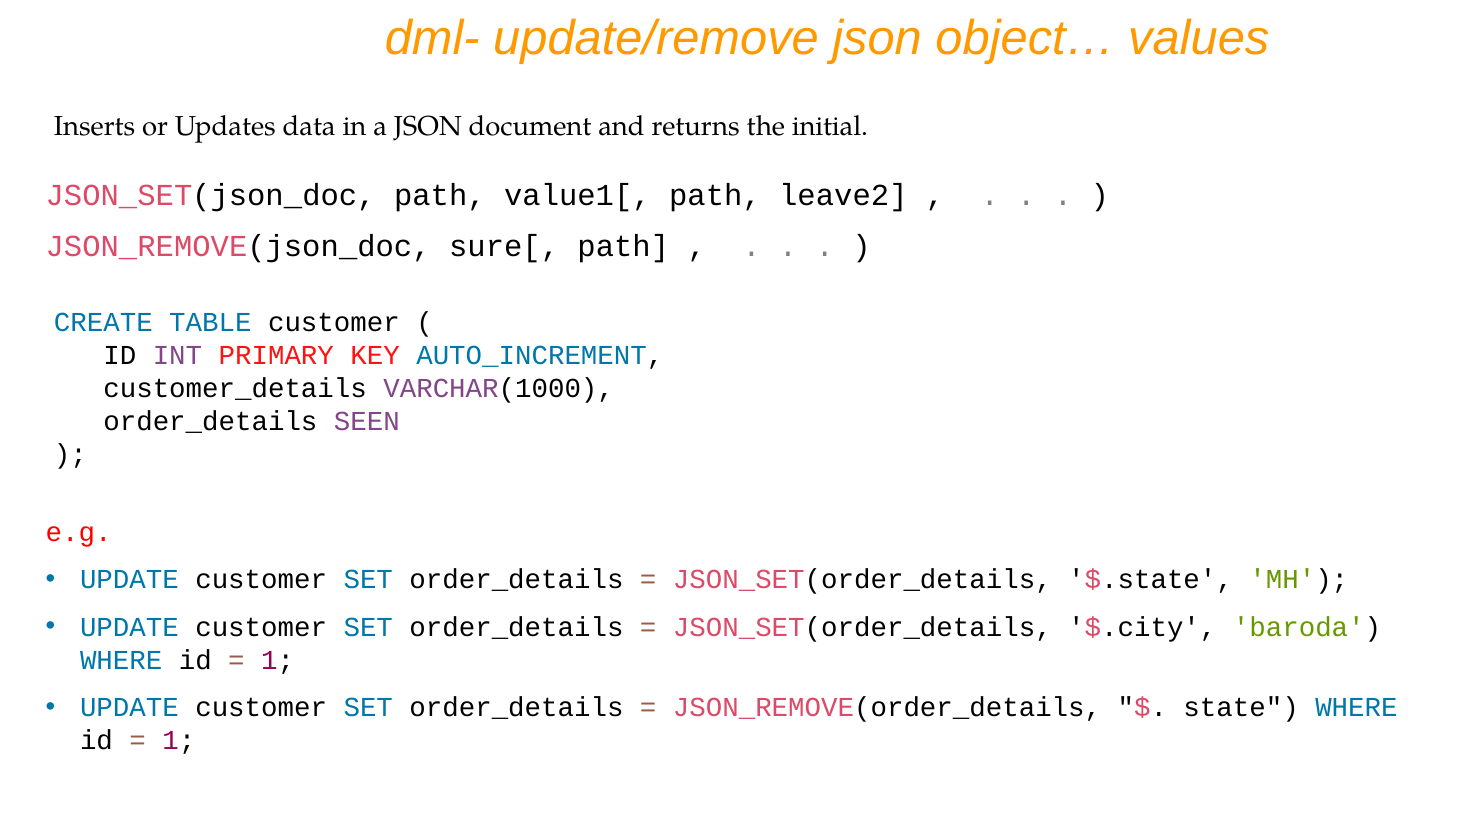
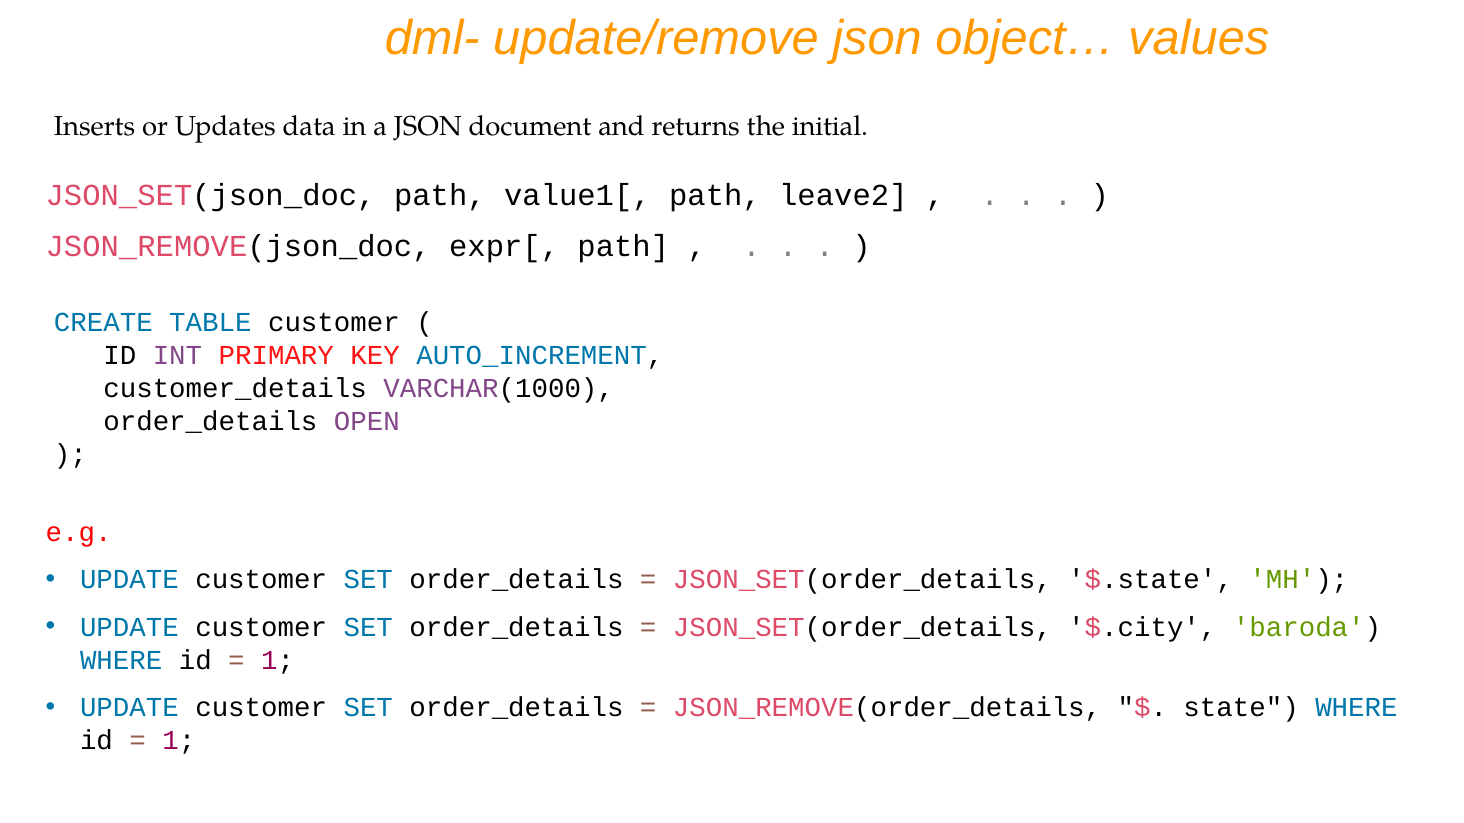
sure[: sure[ -> expr[ (504, 247)
SEEN: SEEN -> OPEN (367, 422)
